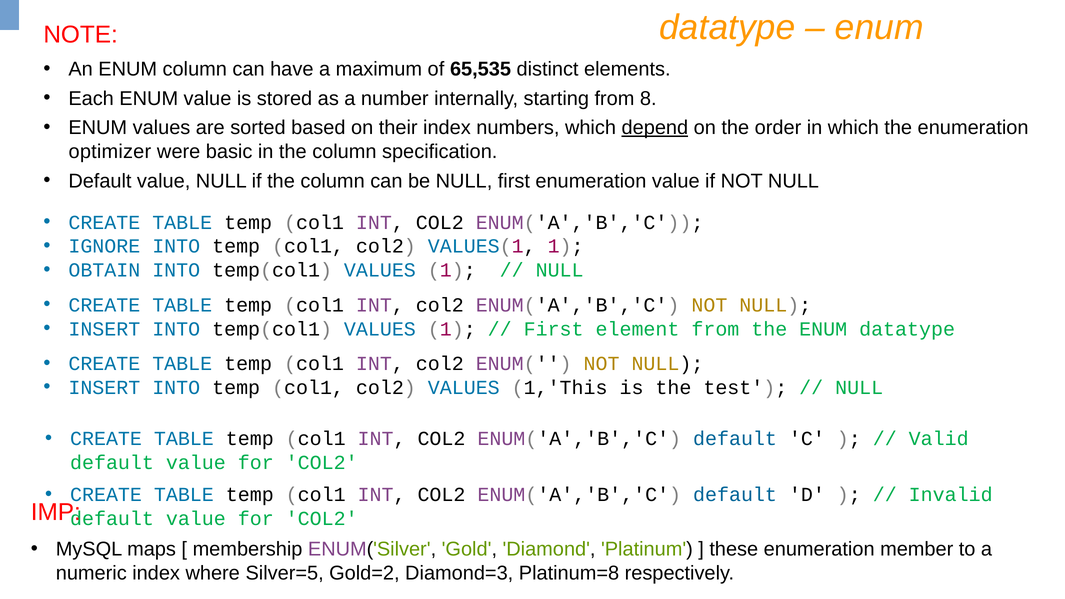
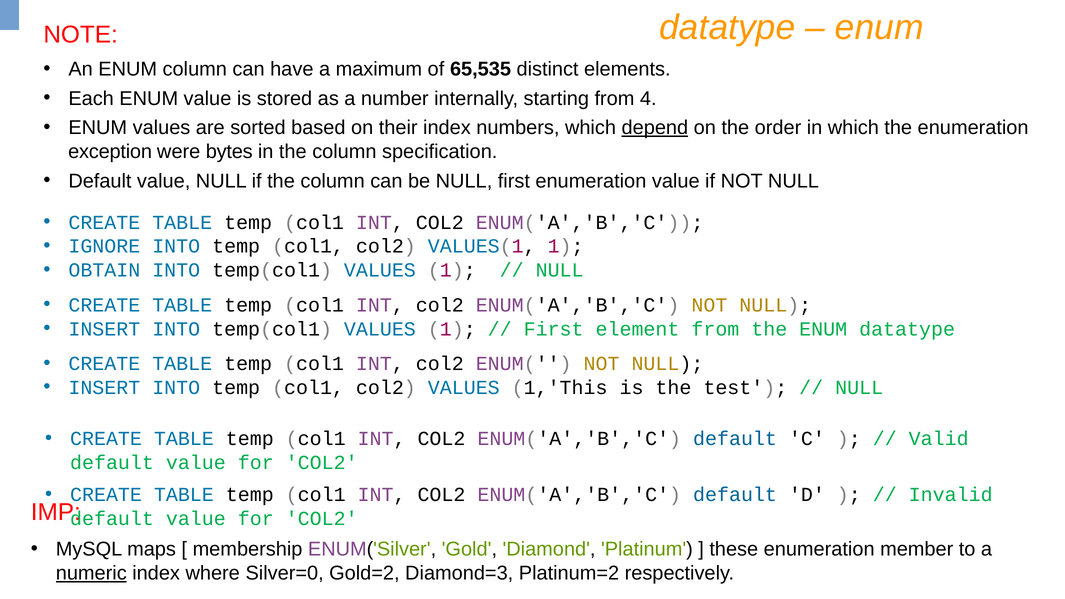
8: 8 -> 4 (648, 98)
optimizer: optimizer -> exception (110, 152)
basic: basic -> bytes (229, 152)
numeric underline: none -> present (91, 573)
Silver=5: Silver=5 -> Silver=0 (285, 573)
Platinum=8: Platinum=8 -> Platinum=2 (569, 573)
